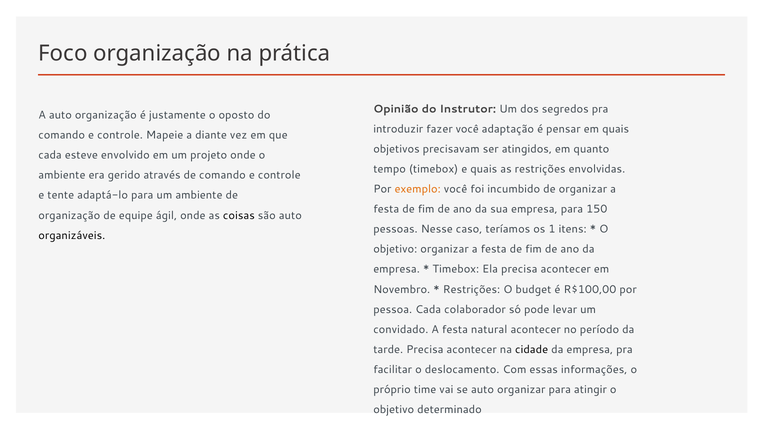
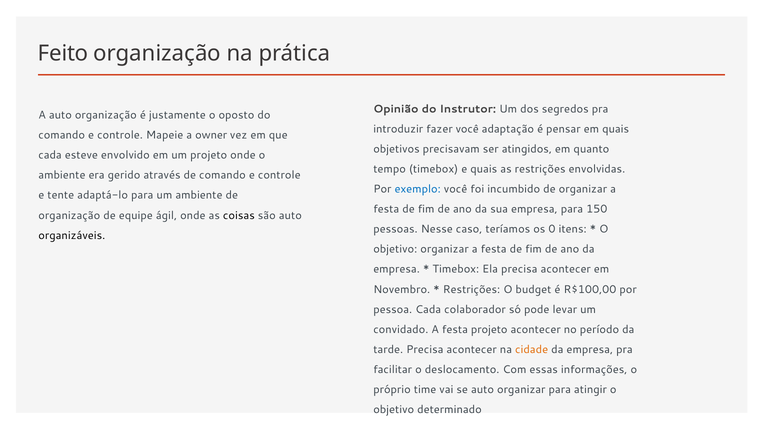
Foco: Foco -> Feito (63, 53)
diante: diante -> owner (211, 135)
exemplo colour: orange -> blue (418, 189)
1: 1 -> 0 (552, 229)
festa natural: natural -> projeto (489, 330)
cidade colour: black -> orange (532, 350)
